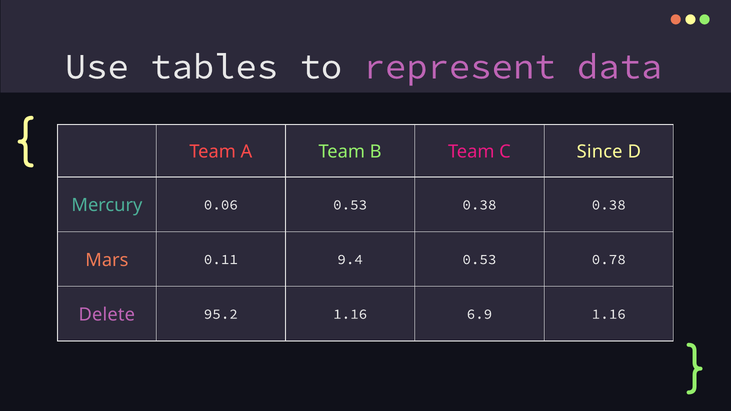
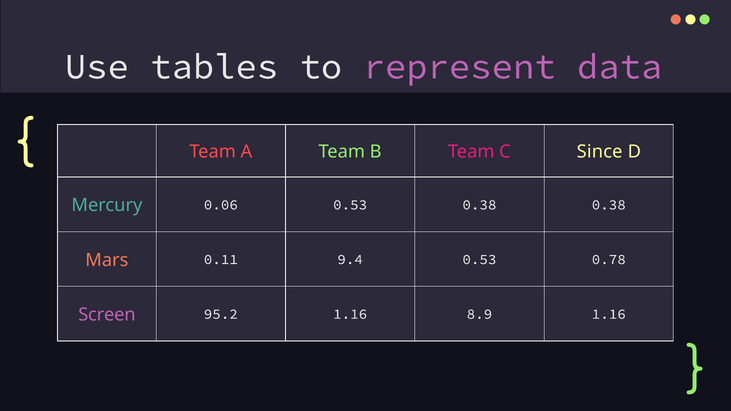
Delete: Delete -> Screen (107, 315)
6.9: 6.9 -> 8.9 (479, 314)
